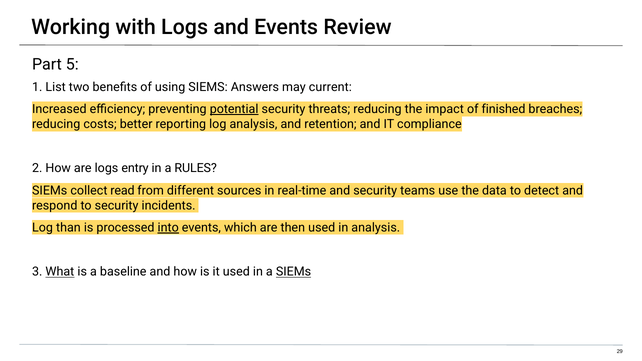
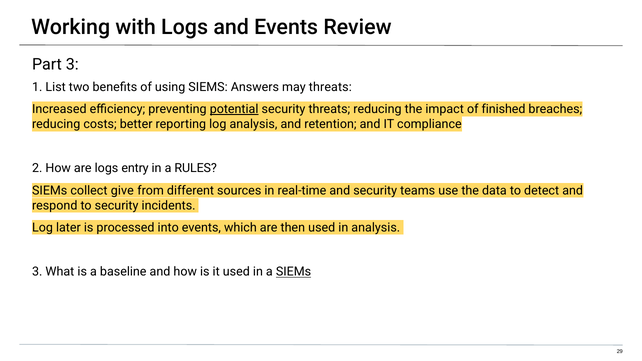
Part 5: 5 -> 3 (72, 65)
may current: current -> threats (330, 87)
read: read -> give (122, 191)
than: than -> later (68, 228)
into underline: present -> none (168, 228)
What underline: present -> none (60, 272)
